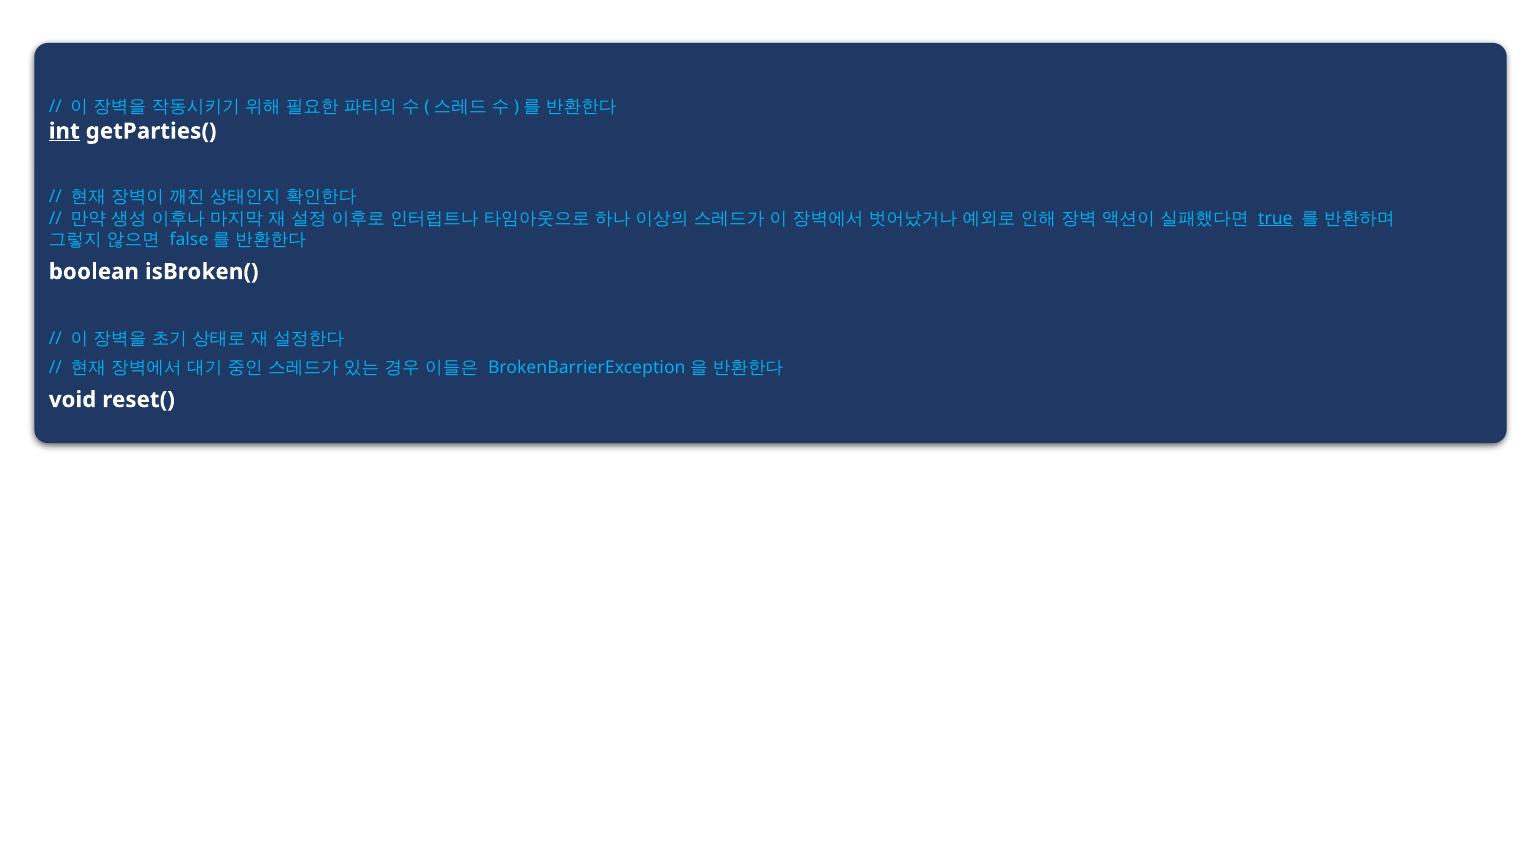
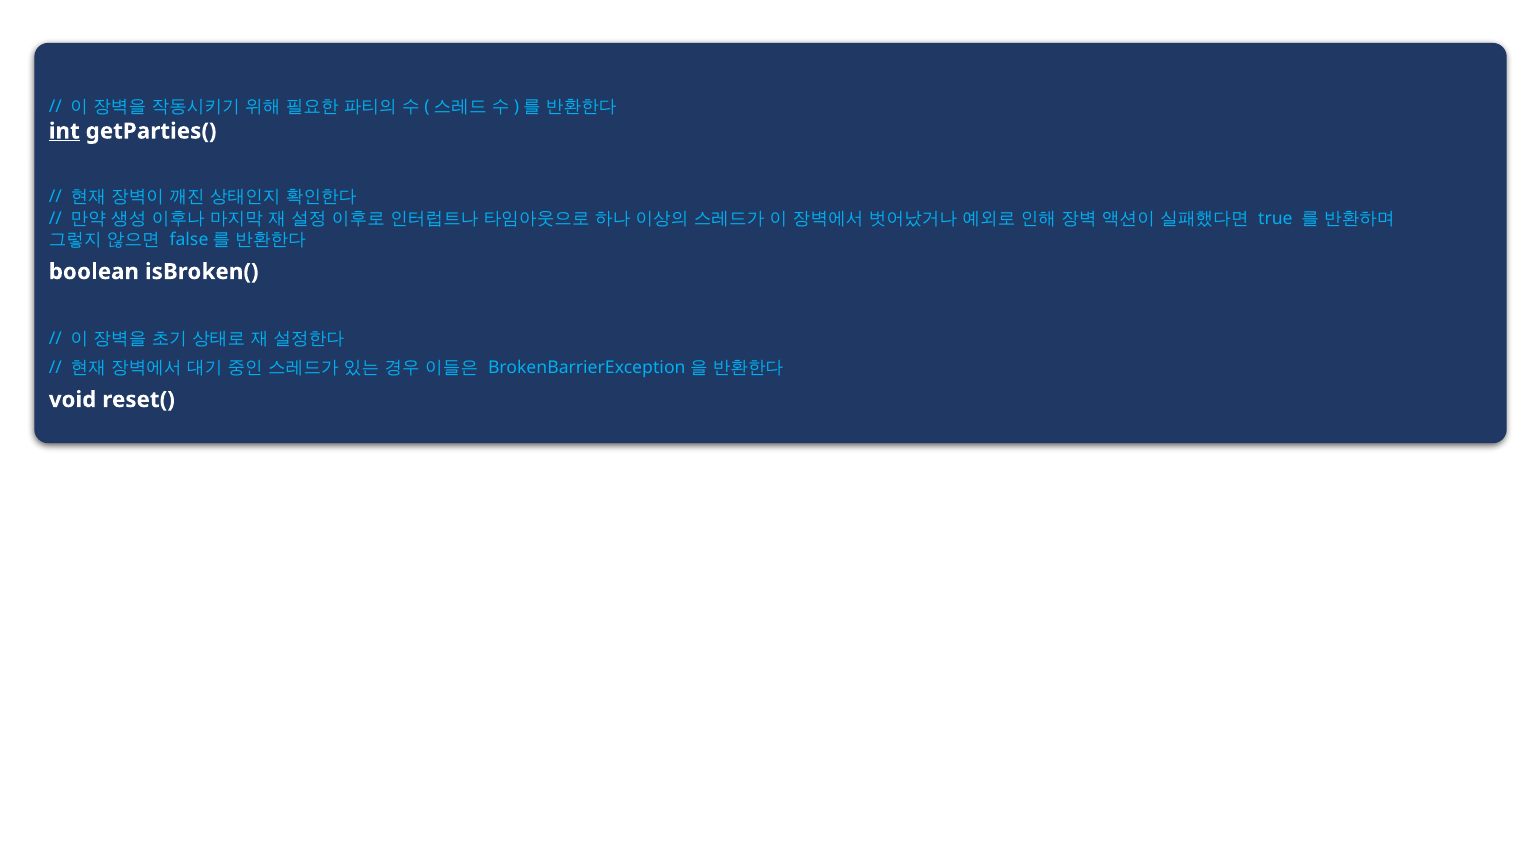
true underline: present -> none (1275, 218)
